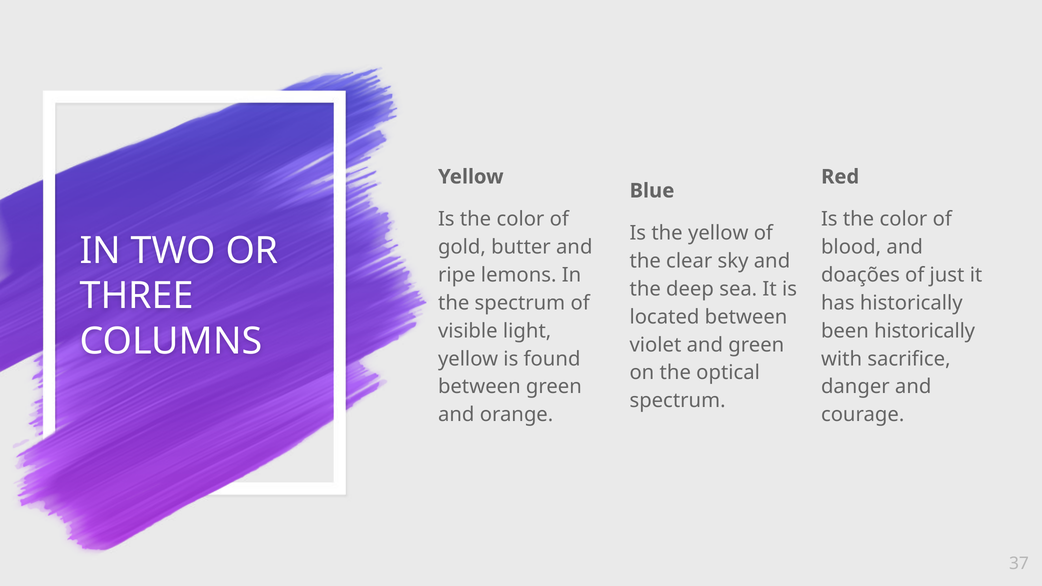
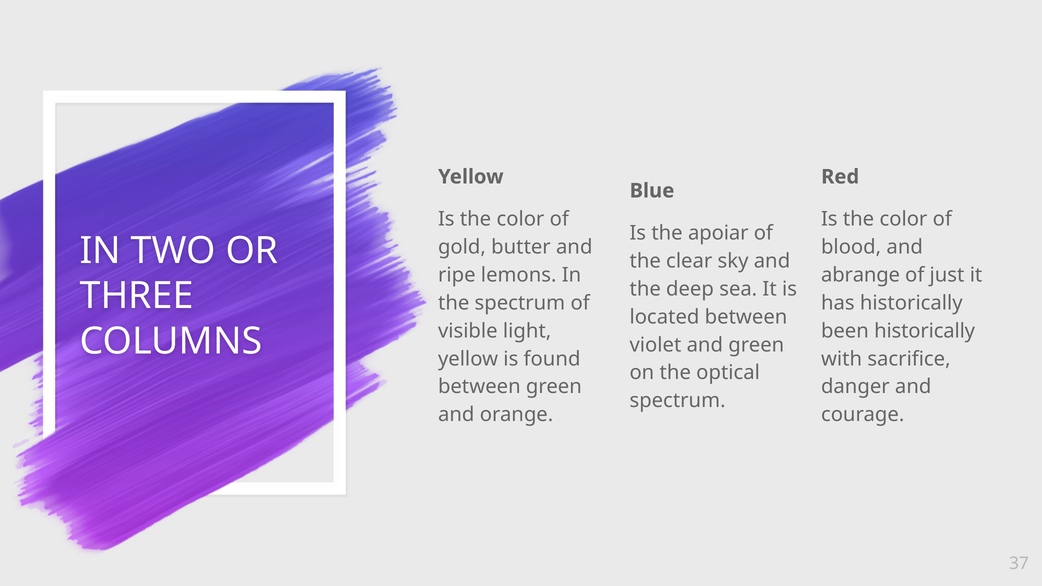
the yellow: yellow -> apoiar (718, 233)
doações: doações -> abrange (861, 275)
